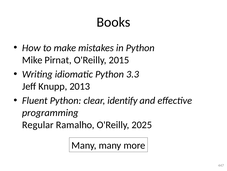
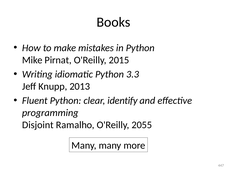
Regular: Regular -> Disjoint (38, 124)
2025: 2025 -> 2055 (142, 124)
